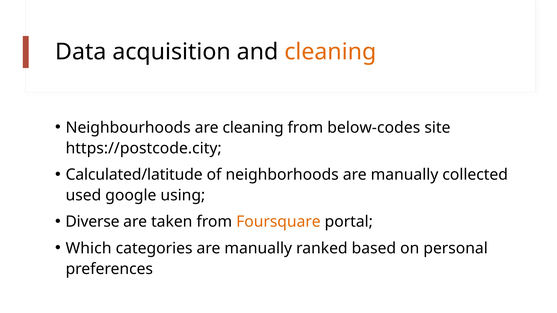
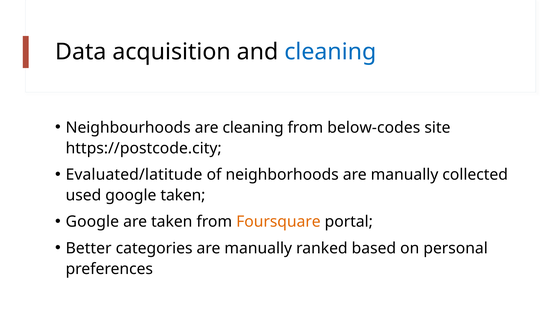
cleaning colour: orange -> blue (331, 52)
Calculated/latitude: Calculated/latitude -> Evaluated/latitude (134, 175)
google using: using -> taken (183, 196)
Diverse: Diverse -> Google (92, 222)
Which: Which -> Better (89, 249)
